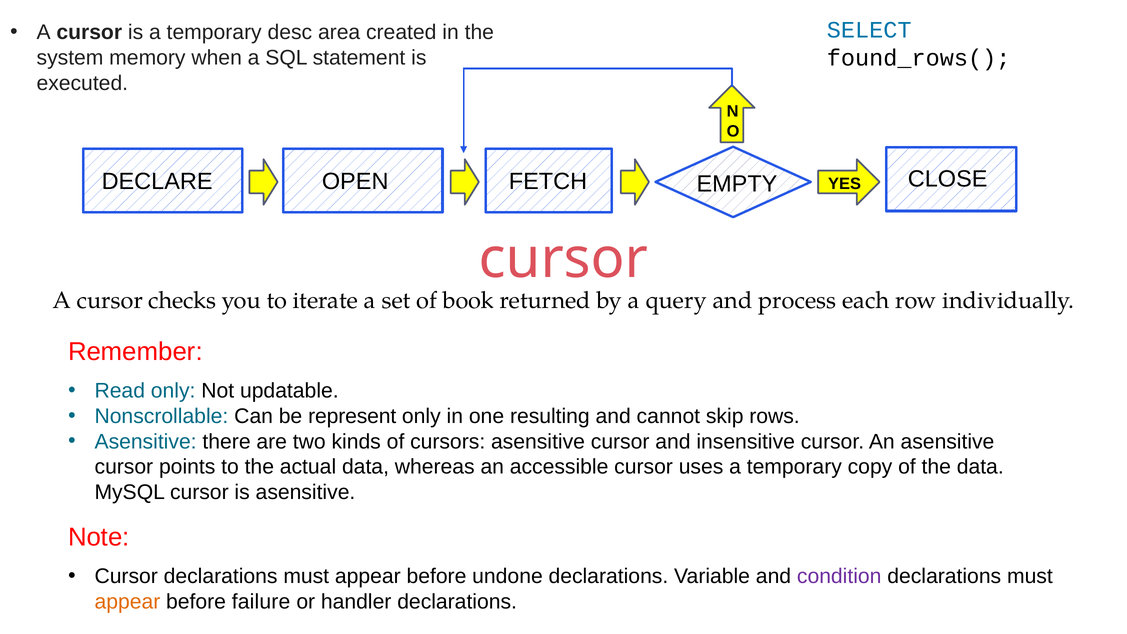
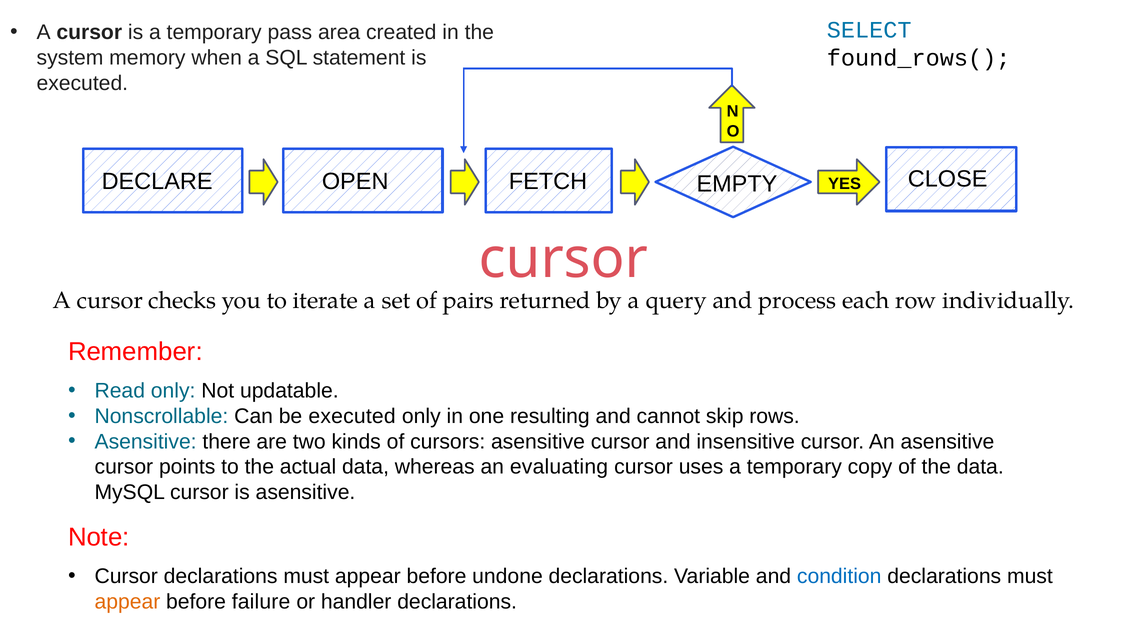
desc: desc -> pass (290, 32)
book: book -> pairs (468, 300)
be represent: represent -> executed (352, 416)
accessible: accessible -> evaluating (559, 467)
condition colour: purple -> blue (839, 576)
